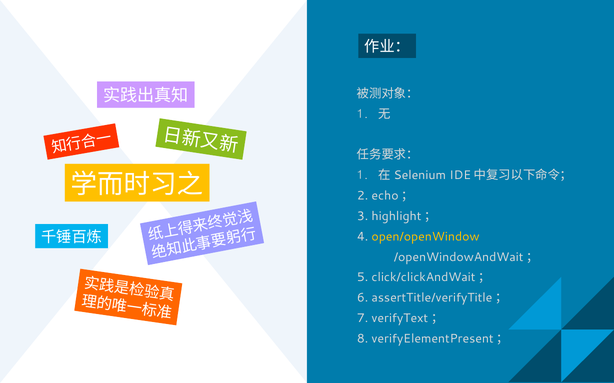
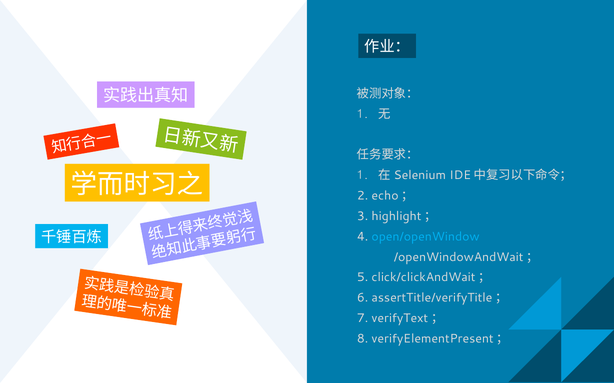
open/openWindow colour: yellow -> light blue (426, 237)
